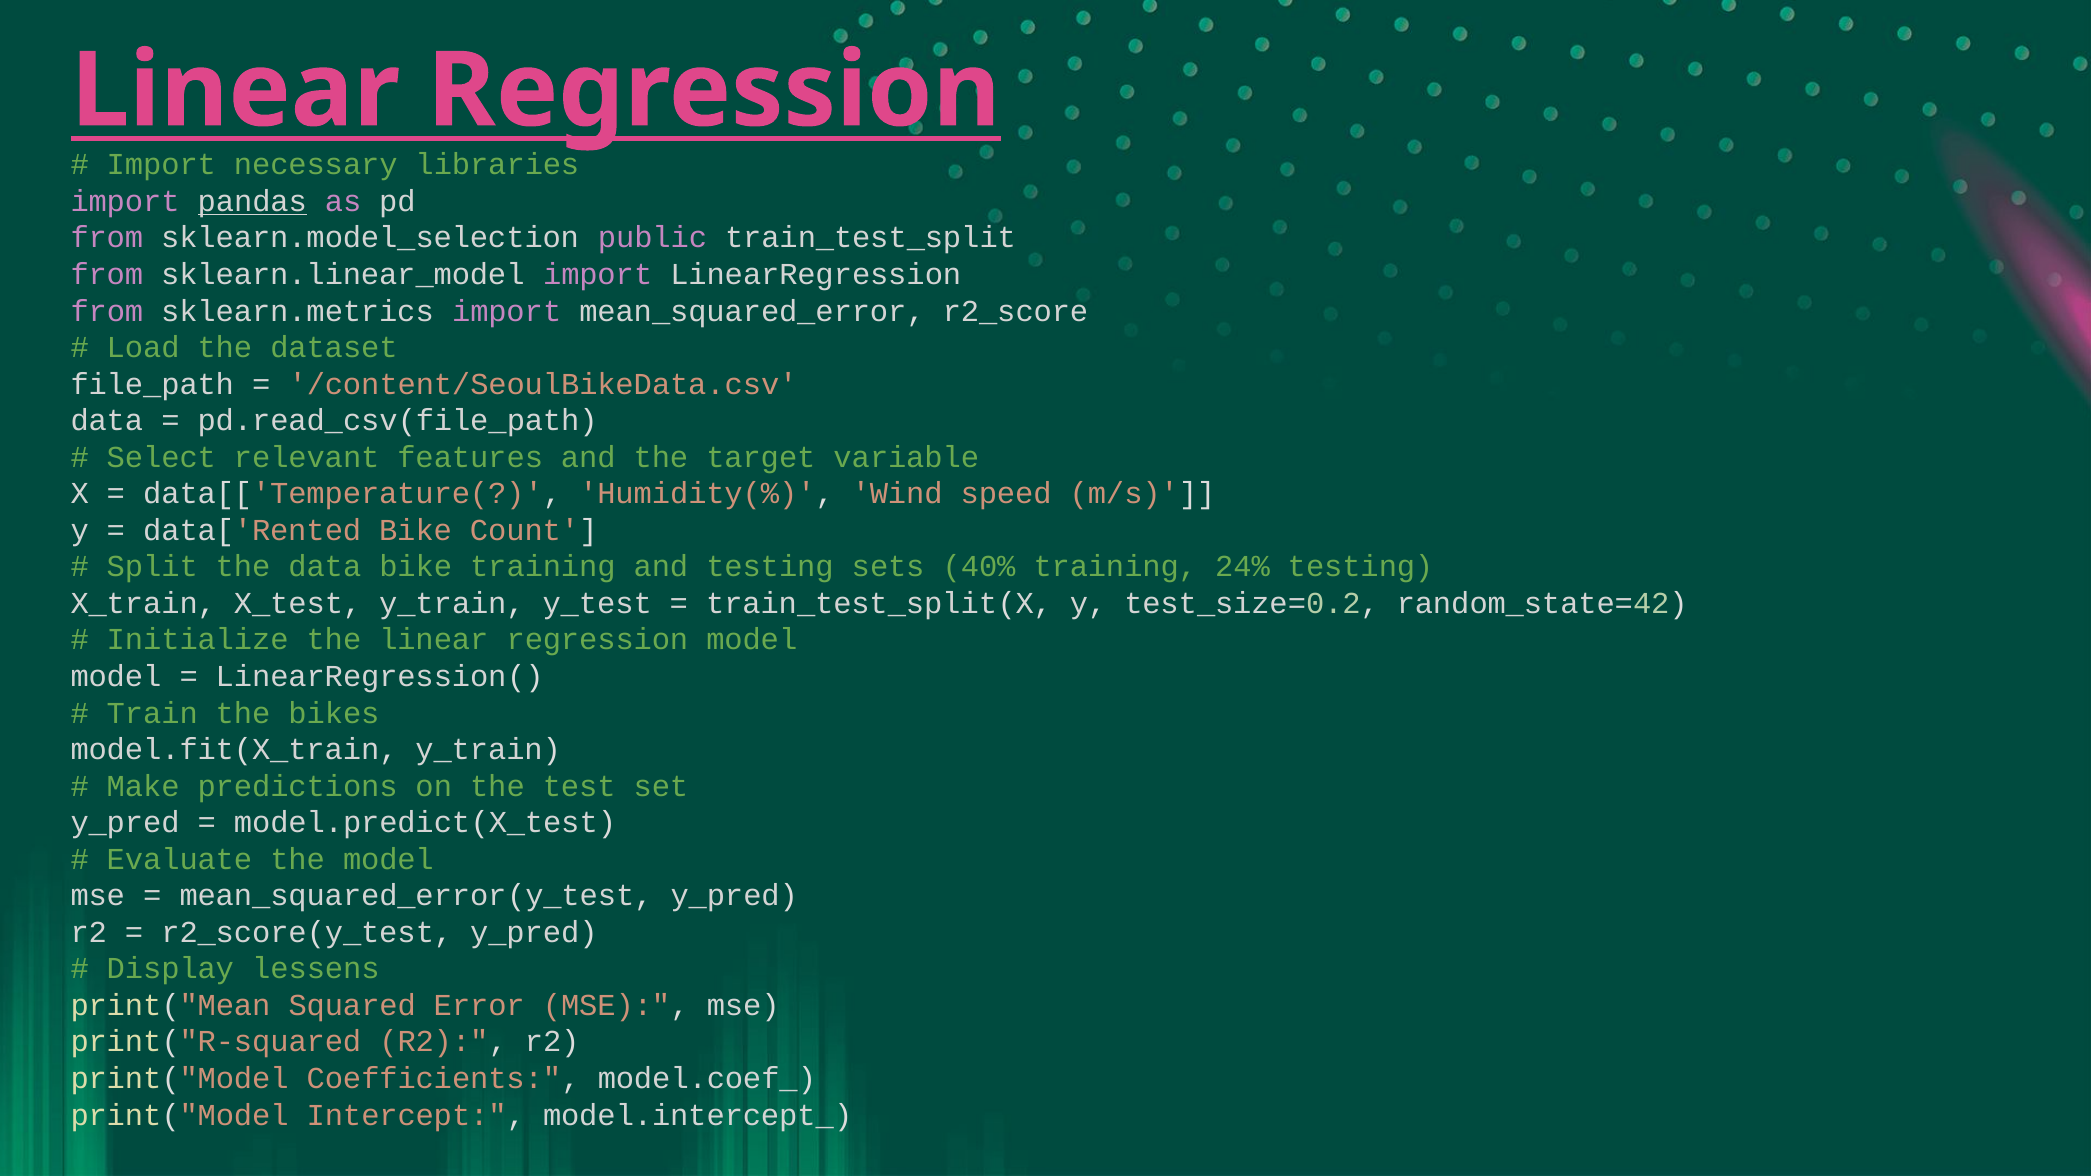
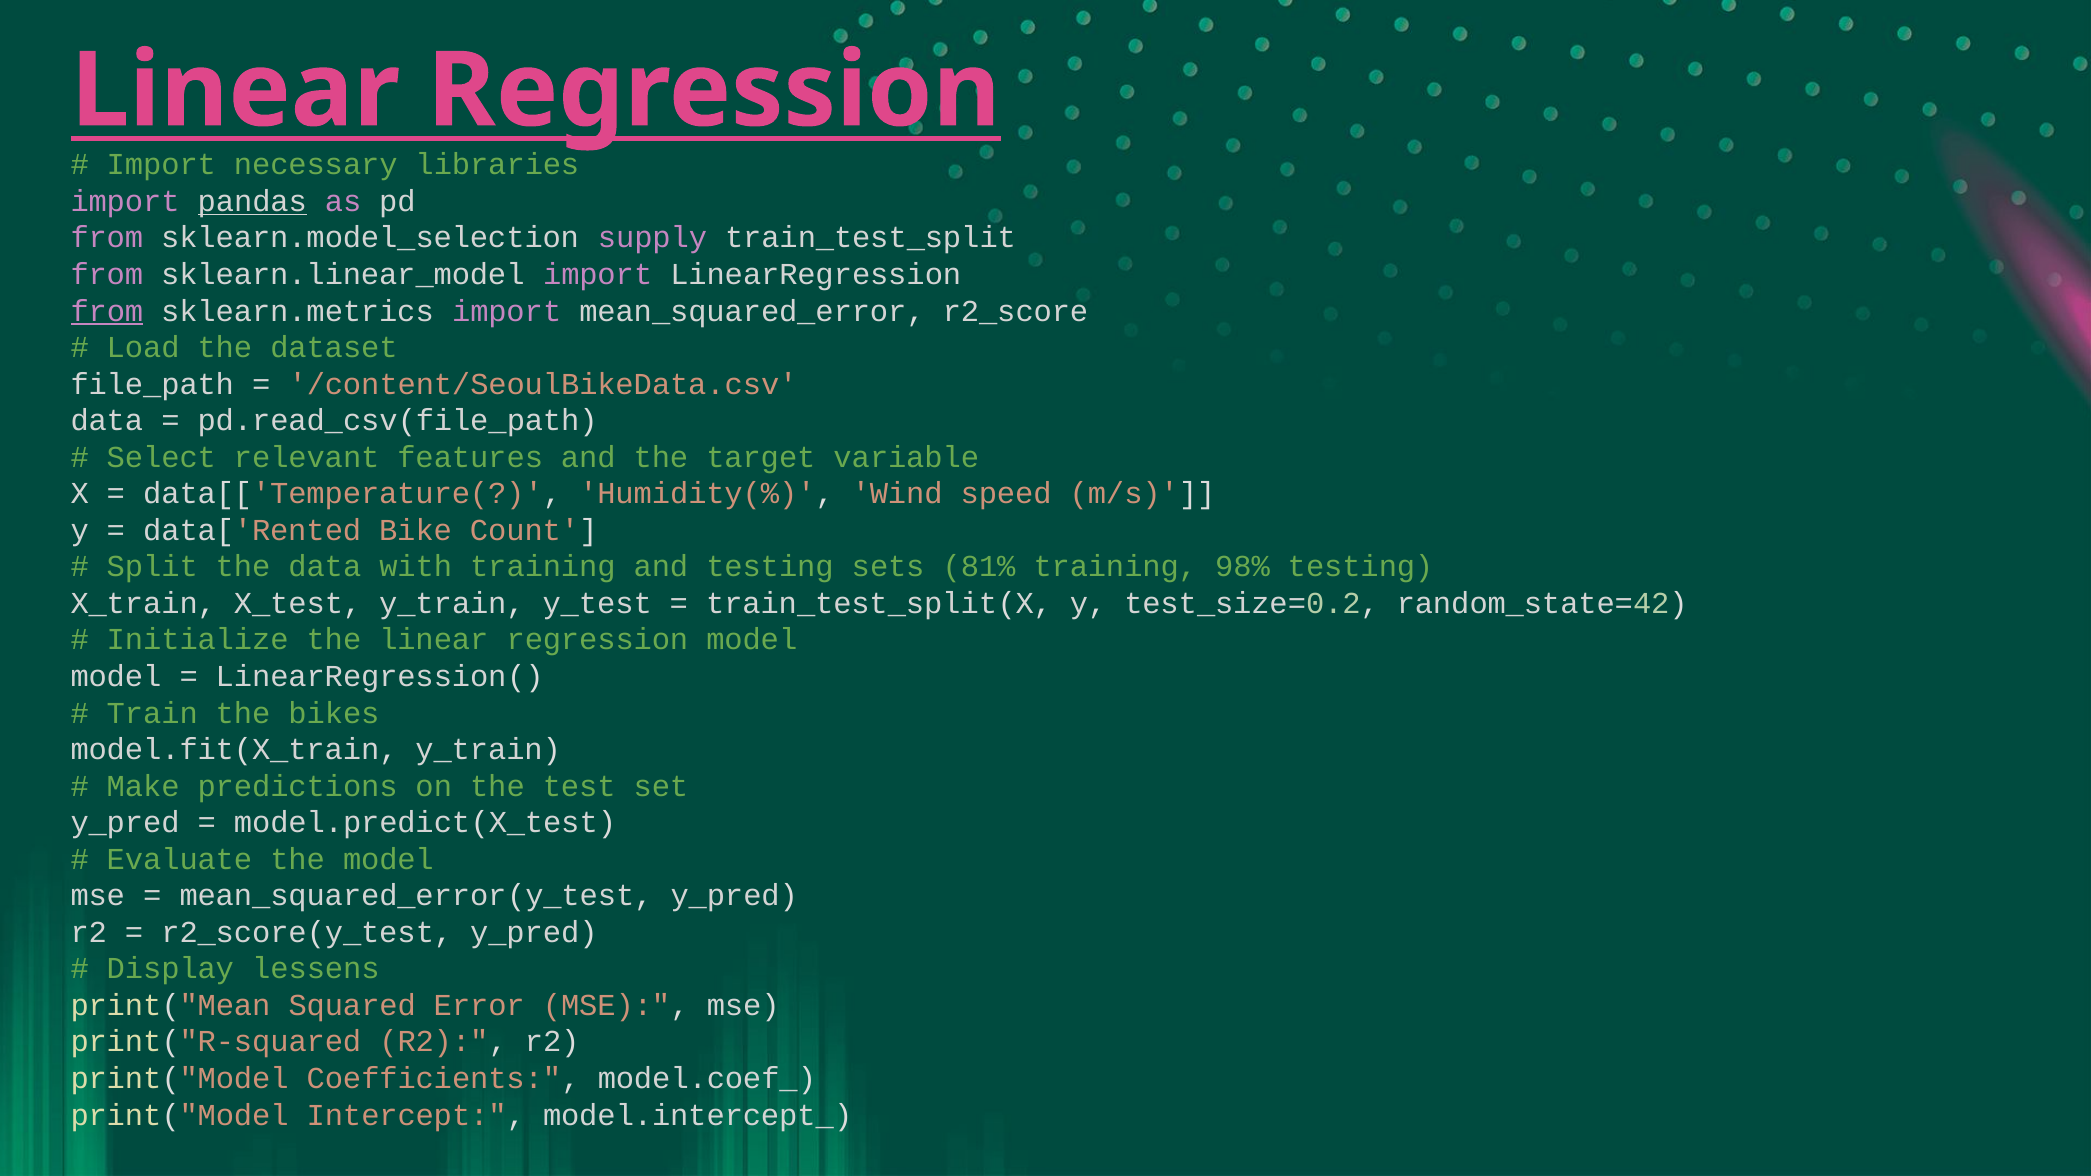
public: public -> supply (653, 238)
from underline: none -> present (107, 311)
data bike: bike -> with (416, 567)
40%: 40% -> 81% (979, 567)
24%: 24% -> 98% (1242, 567)
